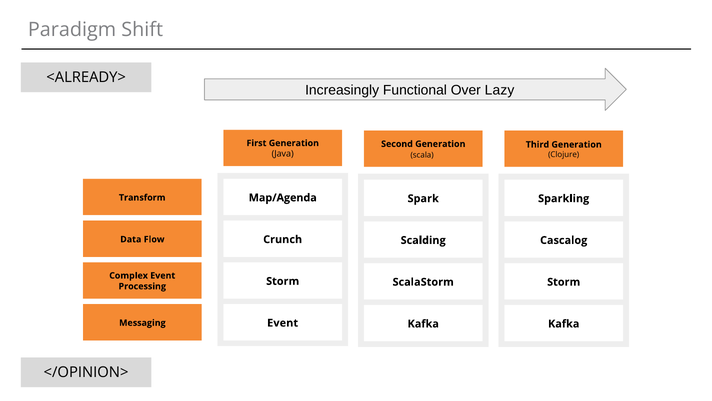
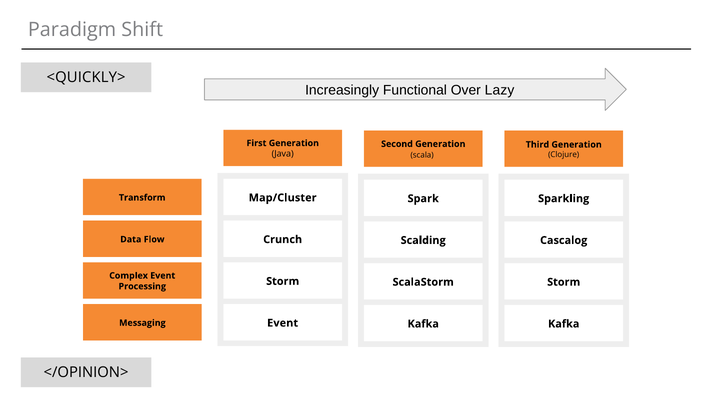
<ALREADY>: <ALREADY> -> <QUICKLY> (86, 77)
Map/Agenda: Map/Agenda -> Map/Cluster (283, 198)
